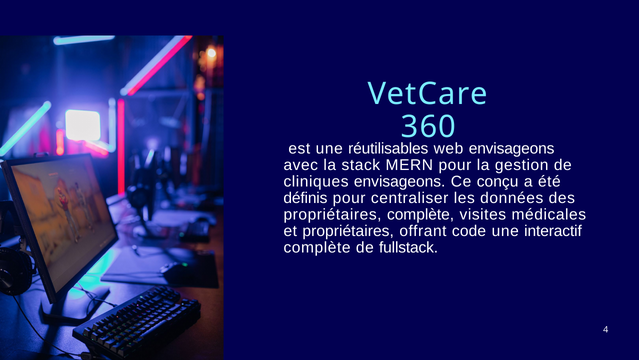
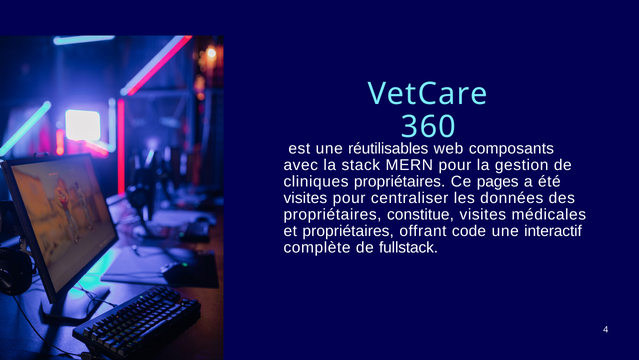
envisageons: envisageons -> composants (511, 148)
cliniques envisageons: envisageons -> propriétaires (400, 181)
conçu: conçu -> pages (498, 181)
définis: définis -> visites (305, 198)
propriétaires complète: complète -> constitue (421, 214)
